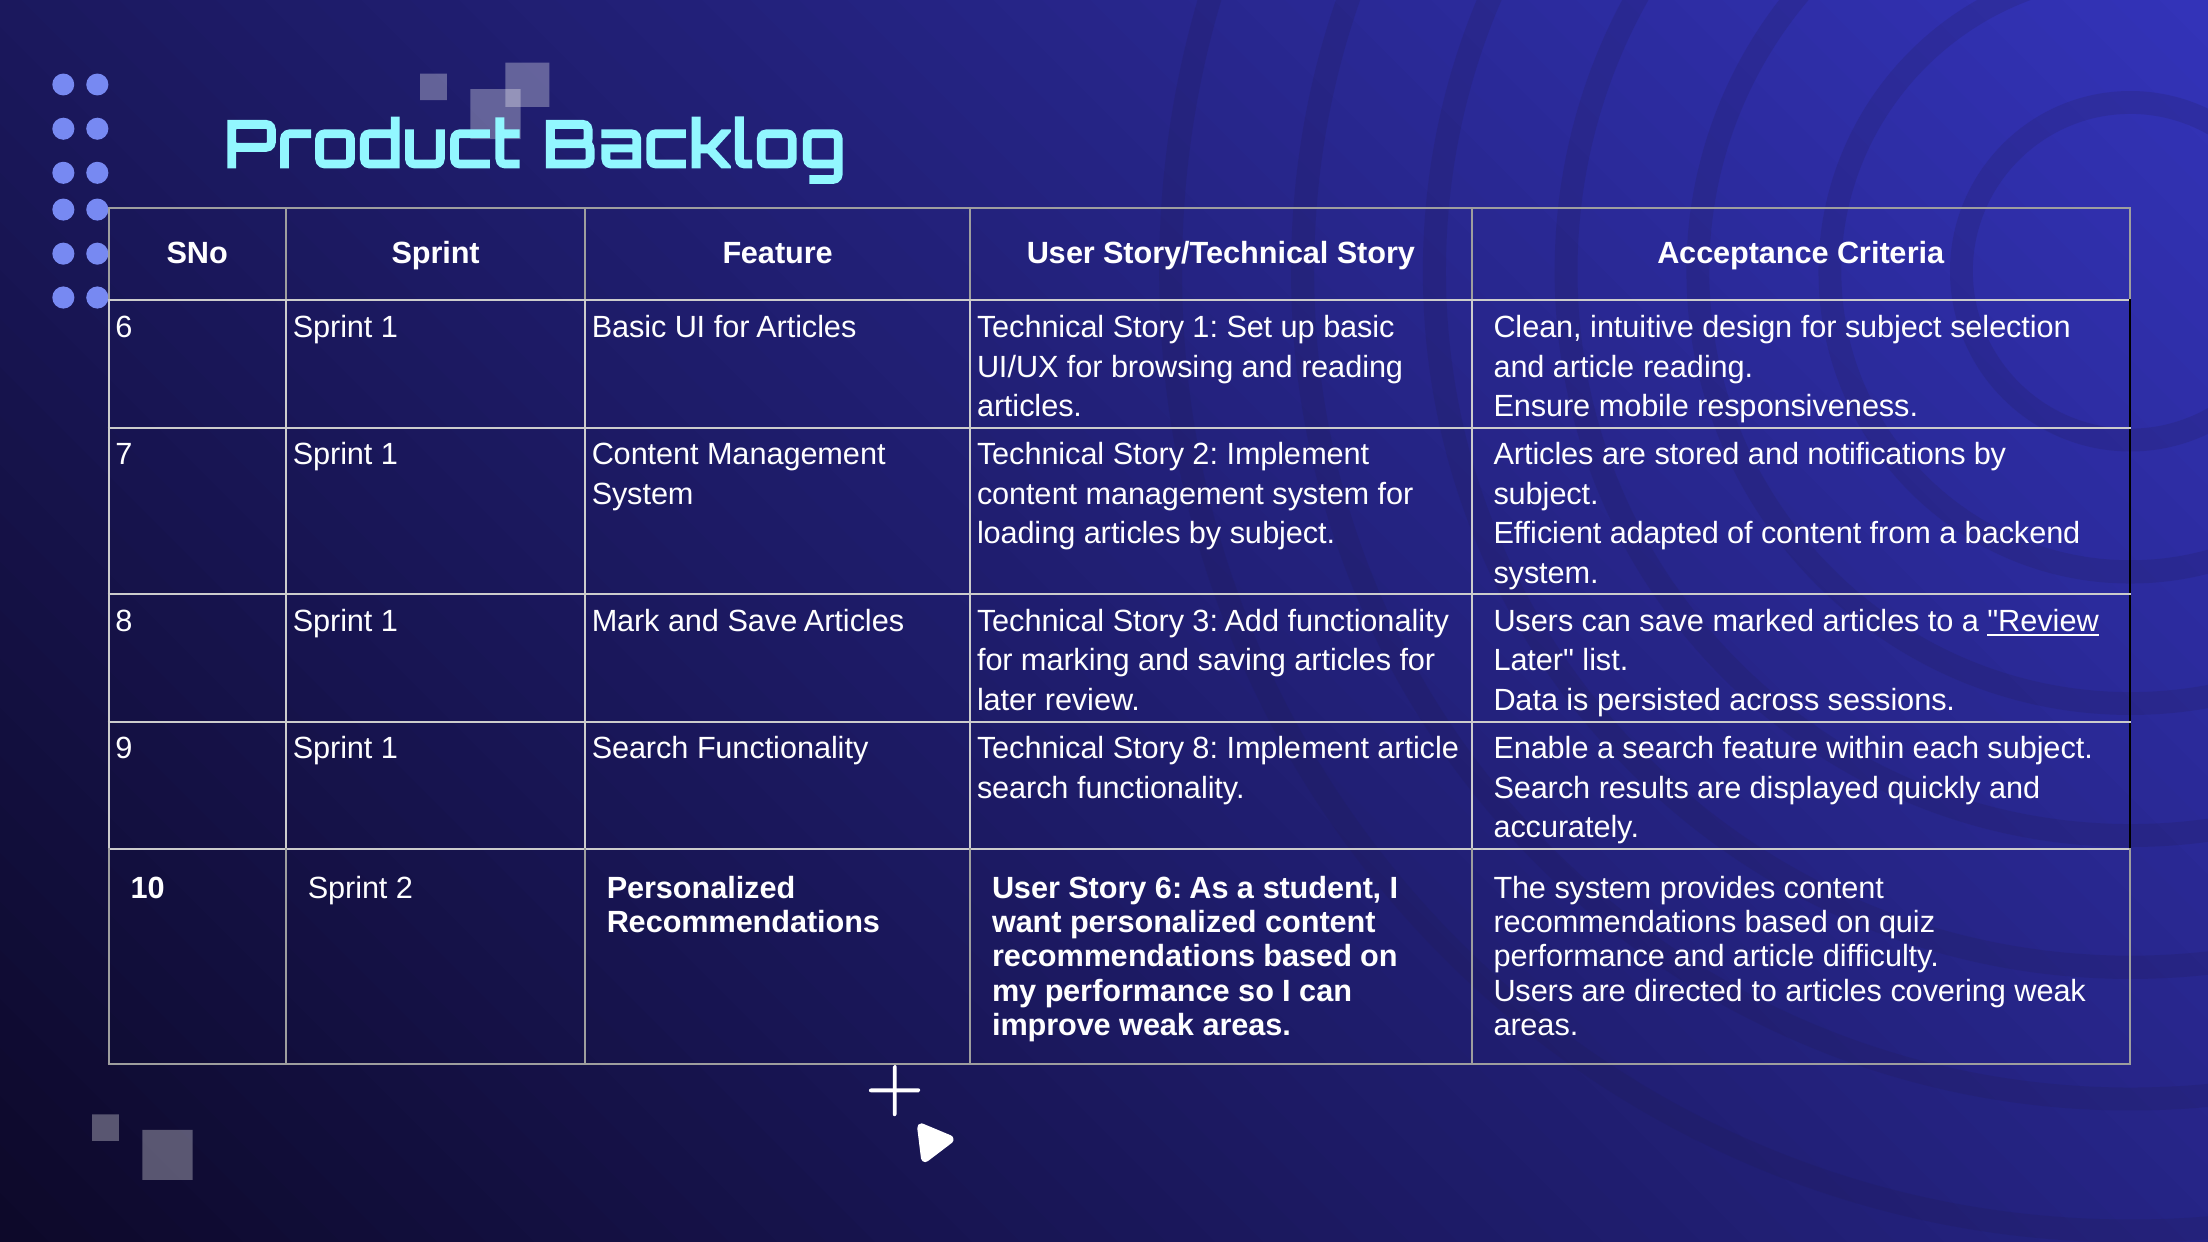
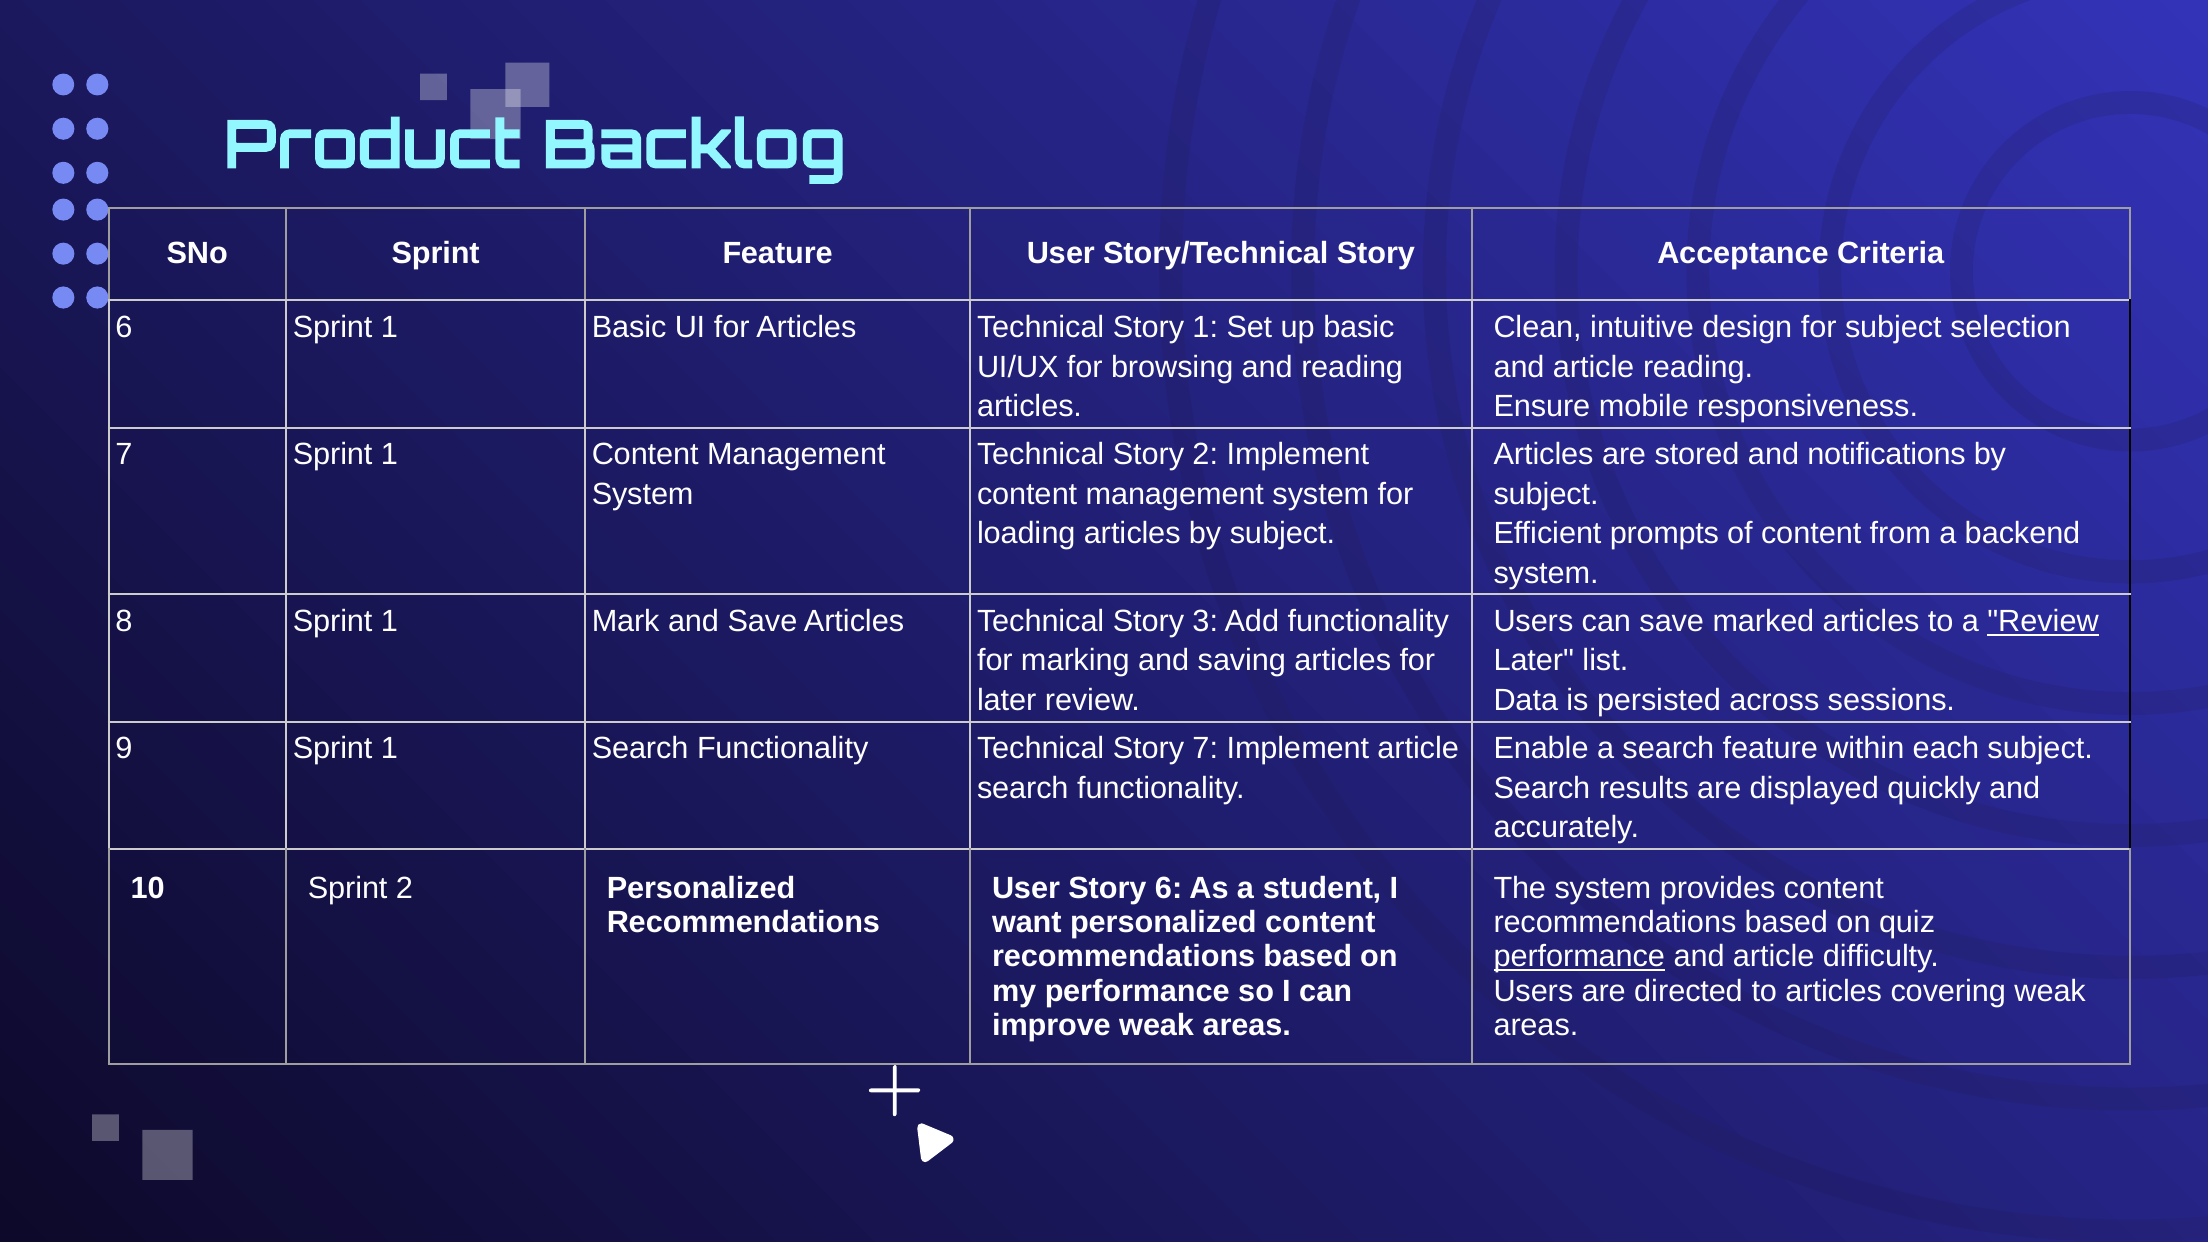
adapted: adapted -> prompts (1664, 534)
Story 8: 8 -> 7 (1205, 749)
performance underline: none -> present (1579, 957)
